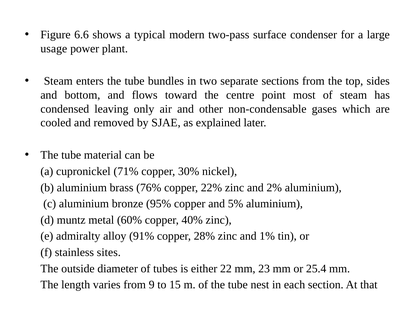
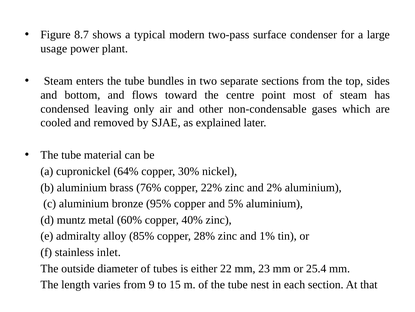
6.6: 6.6 -> 8.7 (82, 35)
71%: 71% -> 64% (126, 171)
91%: 91% -> 85% (142, 236)
sites: sites -> inlet (109, 252)
